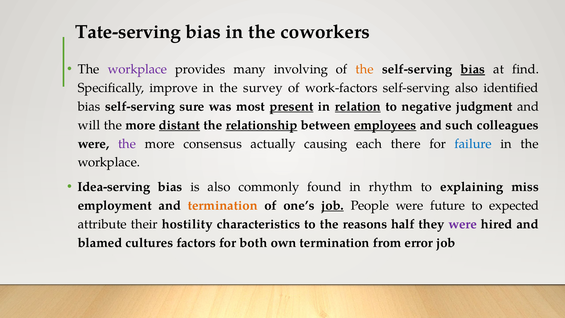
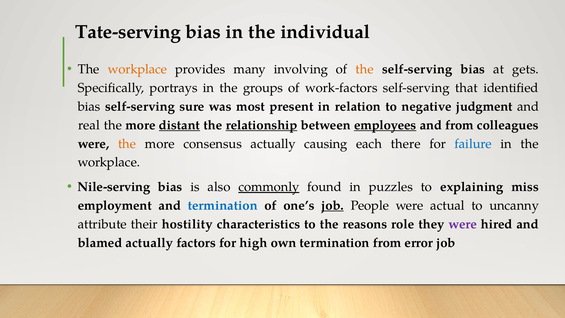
coworkers: coworkers -> individual (325, 32)
workplace colour: purple -> orange (137, 69)
bias underline: present -> none (473, 69)
find: find -> gets (526, 69)
improve: improve -> portrays (174, 88)
survey: survey -> groups (263, 88)
self-serving also: also -> that (466, 88)
present underline: present -> none (292, 106)
relation underline: present -> none (358, 106)
will: will -> real (89, 125)
and such: such -> from (459, 125)
the colour: purple -> orange (127, 144)
Idea-serving: Idea-serving -> Nile-serving (114, 187)
commonly underline: none -> present (269, 187)
rhythm: rhythm -> puzzles (391, 187)
termination colour: orange -> blue (223, 205)
future: future -> actual (448, 205)
expected: expected -> uncanny (514, 205)
half: half -> role (403, 224)
blamed cultures: cultures -> actually (149, 243)
both: both -> high (253, 243)
